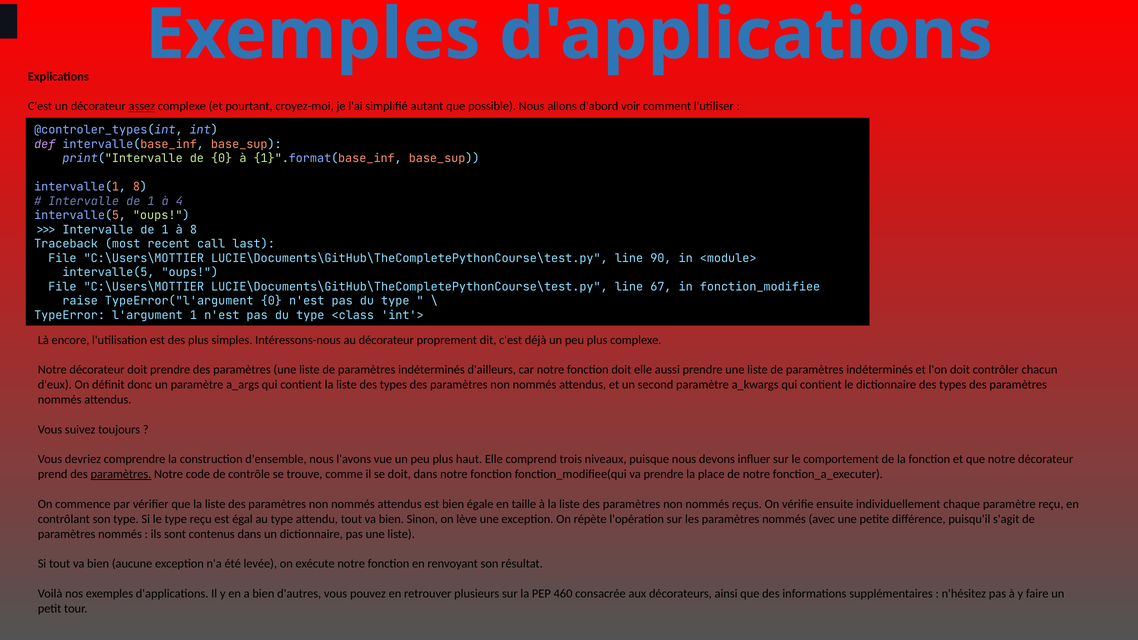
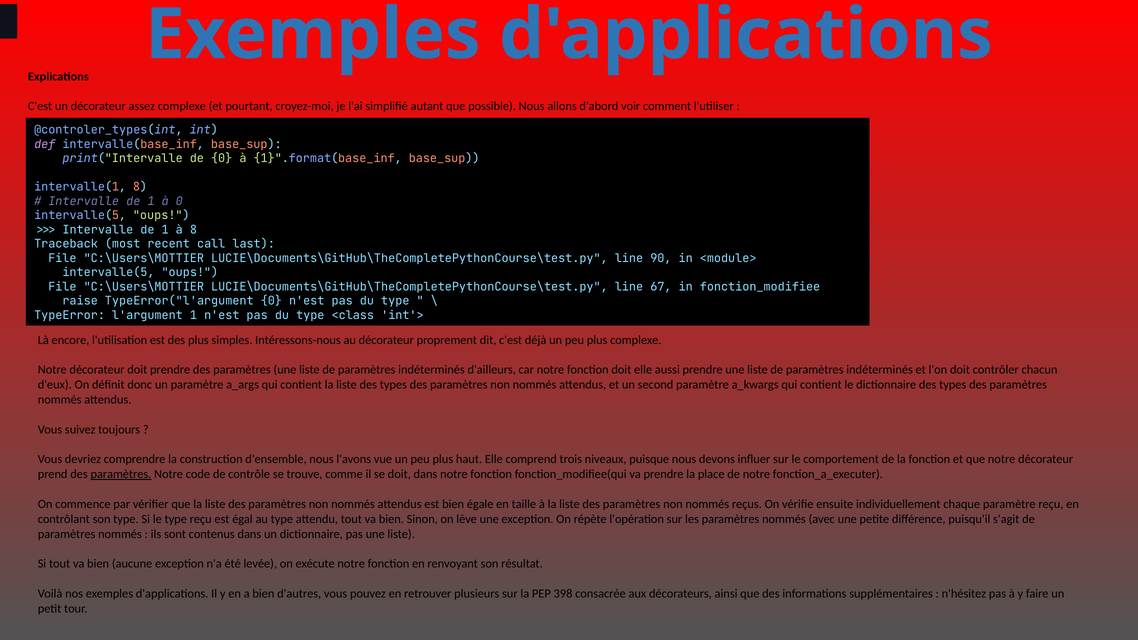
assez underline: present -> none (142, 106)
à 4: 4 -> 0 (179, 201)
460: 460 -> 398 (563, 594)
